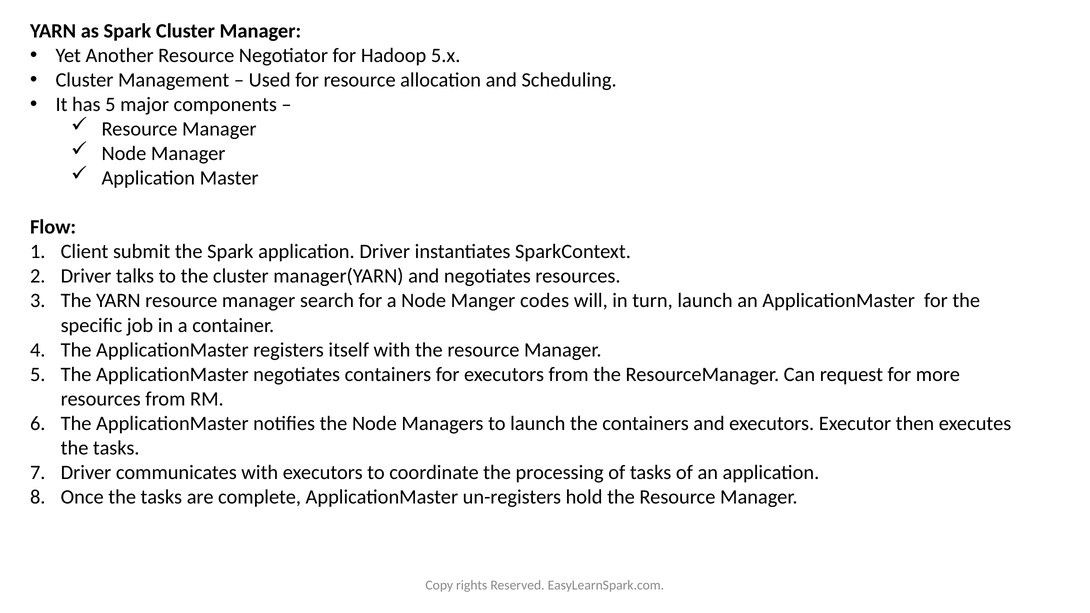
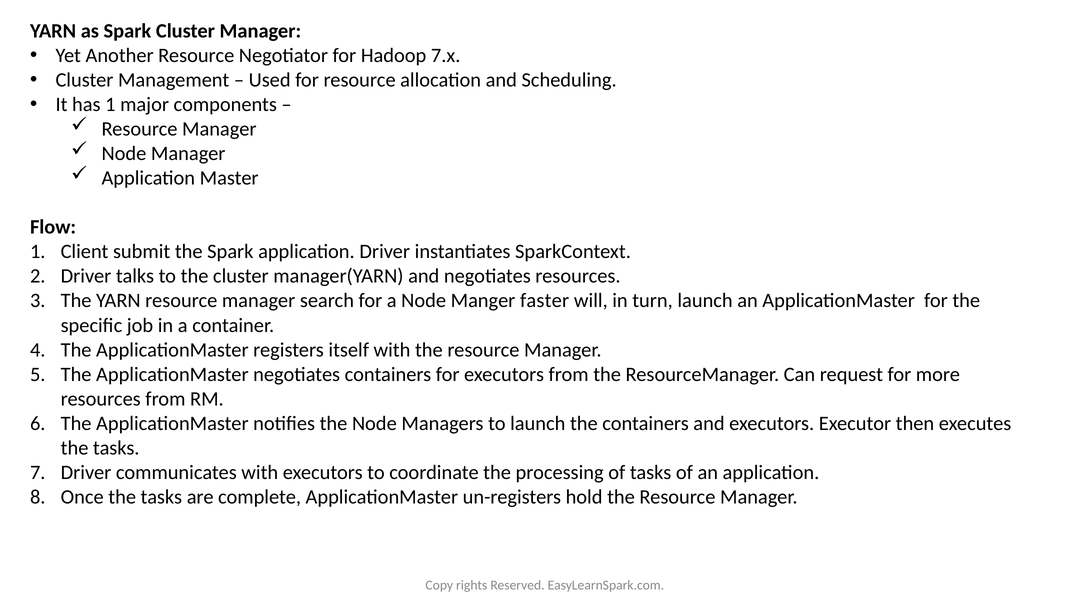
5.x: 5.x -> 7.x (446, 56)
has 5: 5 -> 1 (110, 105)
codes: codes -> faster (545, 301)
